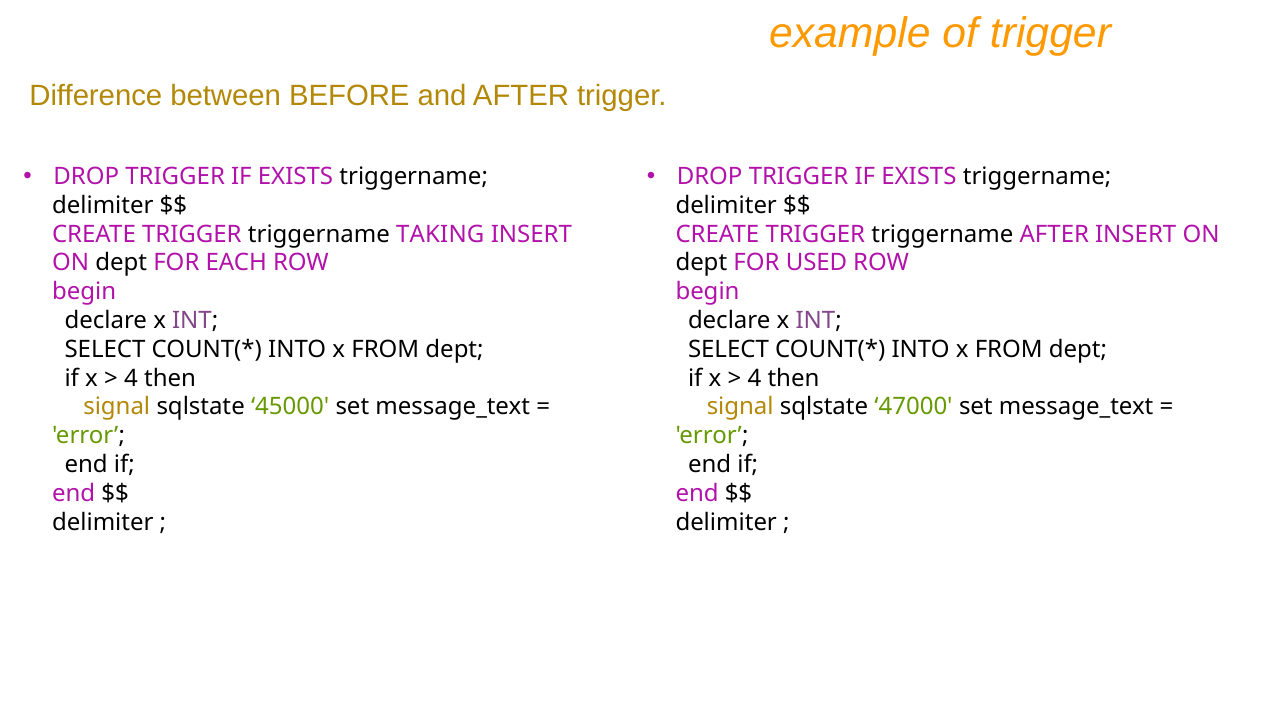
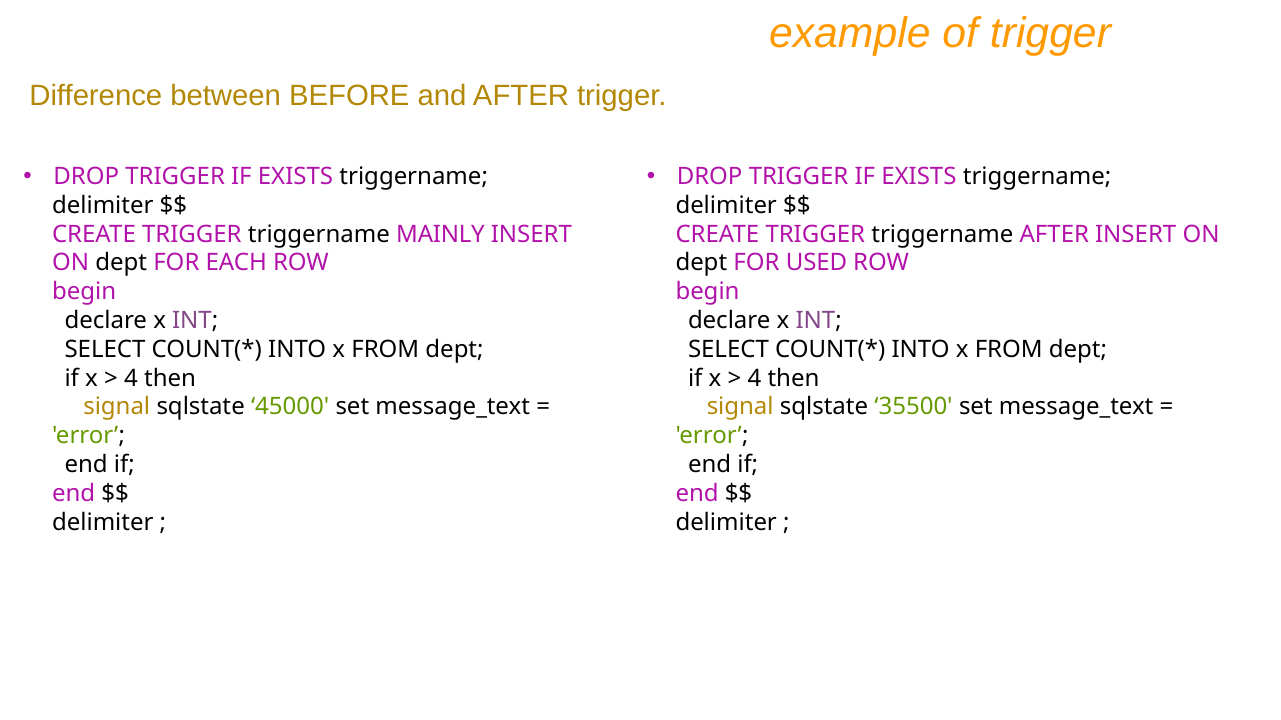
TAKING: TAKING -> MAINLY (441, 234)
47000: 47000 -> 35500 (914, 407)
